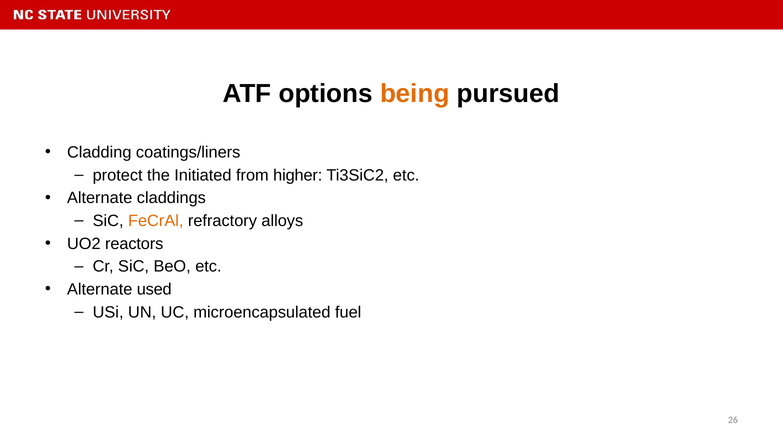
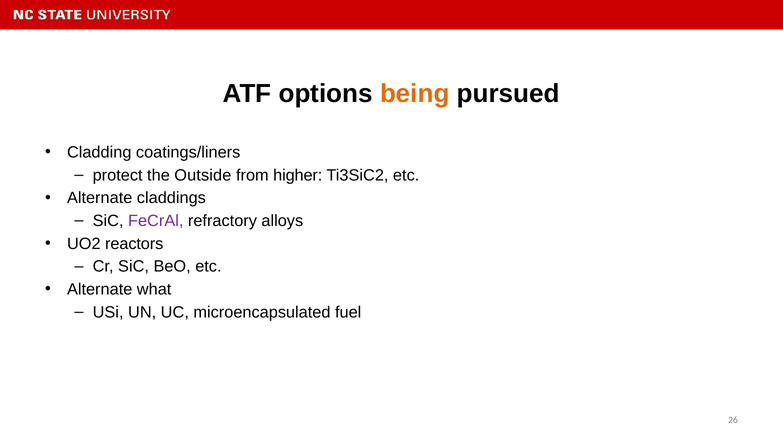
Initiated: Initiated -> Outside (203, 175)
FeCrAl colour: orange -> purple (156, 221)
used: used -> what (154, 290)
